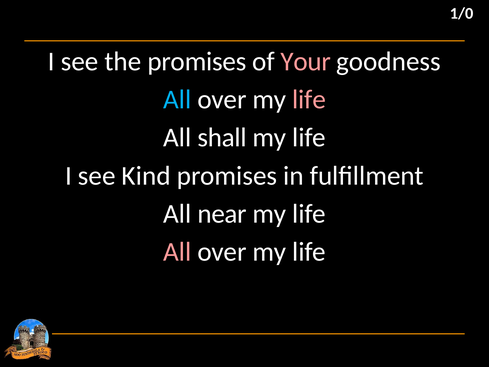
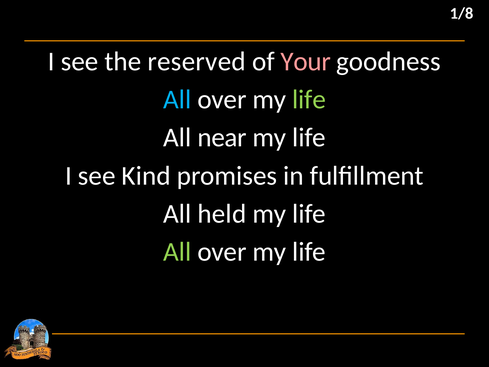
1/0: 1/0 -> 1/8 (462, 13)
the promises: promises -> reserved (197, 62)
life colour: pink -> light green (309, 100)
shall: shall -> near (222, 138)
near: near -> held (222, 214)
All colour: pink -> light green (177, 252)
